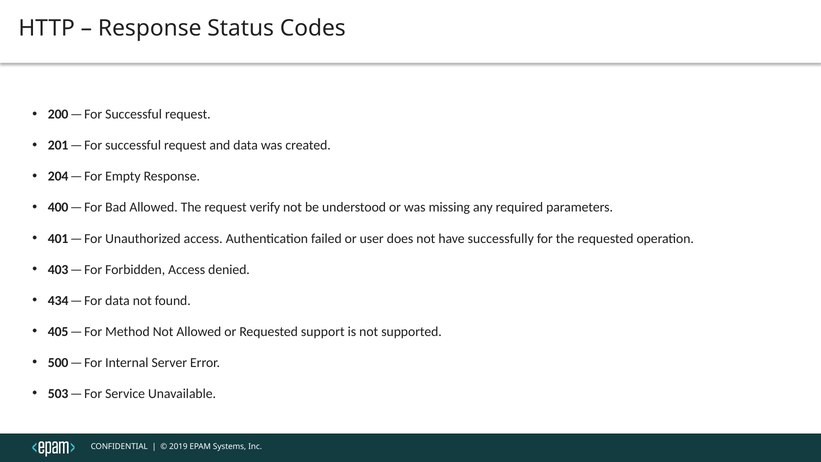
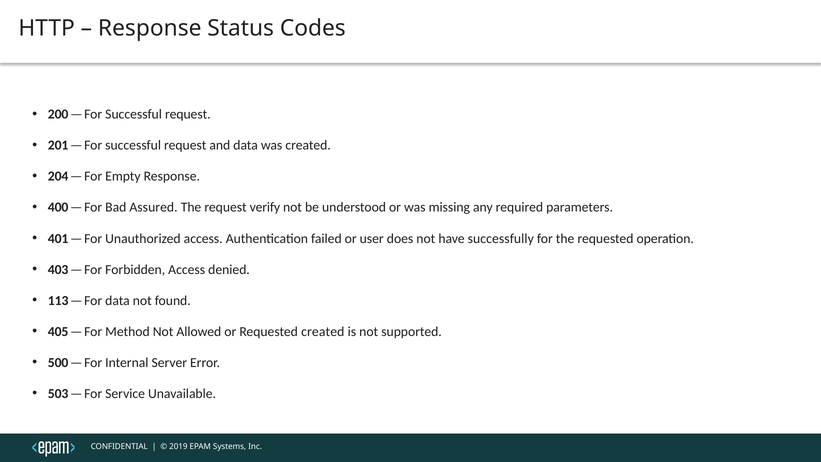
Bad Allowed: Allowed -> Assured (154, 207)
434: 434 -> 113 (58, 300)
Requested support: support -> created (323, 331)
